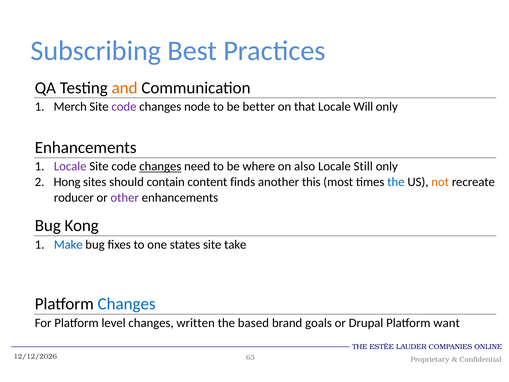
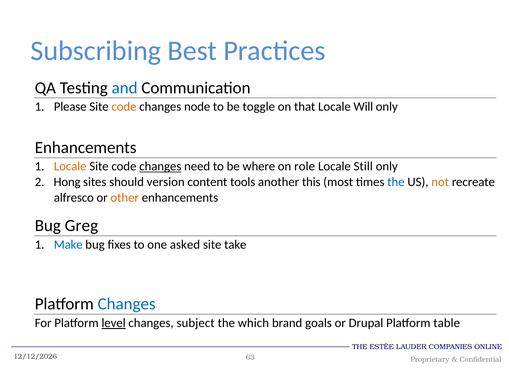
and colour: orange -> blue (125, 88)
Merch: Merch -> Please (70, 107)
code colour: purple -> orange (124, 107)
better: better -> toggle (259, 107)
Locale colour: purple -> orange (70, 166)
also: also -> role (305, 166)
contain: contain -> version (166, 182)
finds: finds -> tools (243, 182)
roducer: roducer -> alfresco (74, 197)
other colour: purple -> orange (125, 197)
Kong: Kong -> Greg (81, 226)
states: states -> asked (185, 245)
level underline: none -> present (114, 323)
written: written -> subject (196, 323)
based: based -> which (253, 323)
want: want -> table (447, 323)
